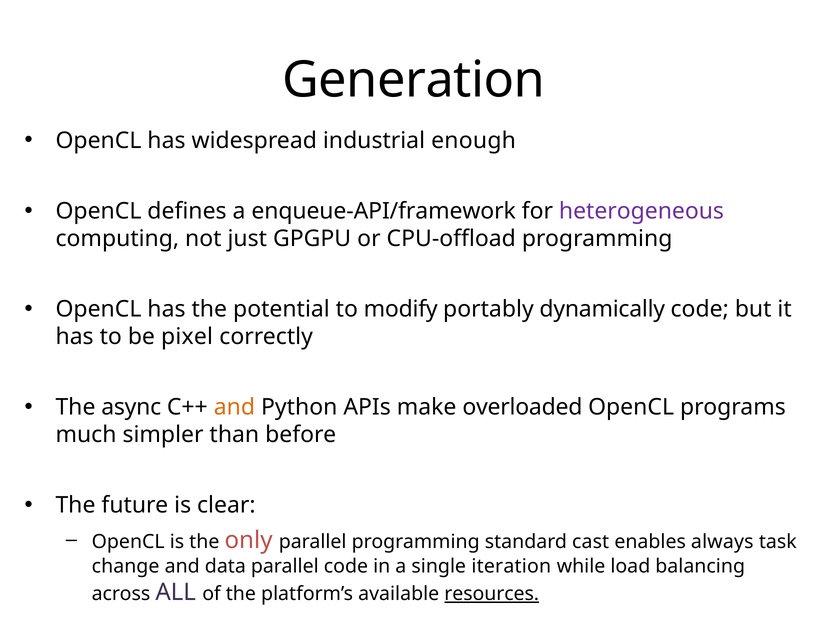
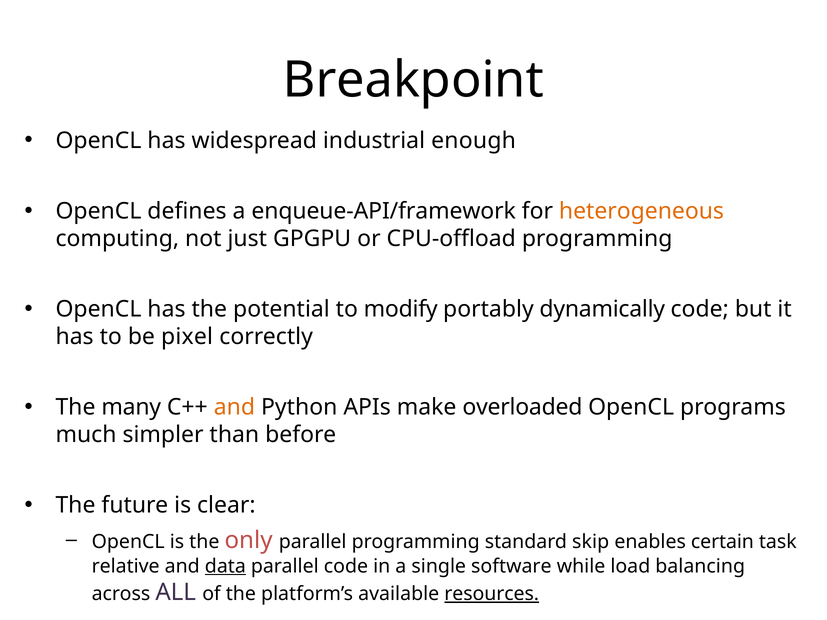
Generation: Generation -> Breakpoint (413, 80)
heterogeneous colour: purple -> orange (641, 211)
async: async -> many (131, 408)
cast: cast -> skip (591, 542)
always: always -> certain (722, 542)
change: change -> relative (126, 566)
data underline: none -> present (225, 566)
iteration: iteration -> software (511, 566)
